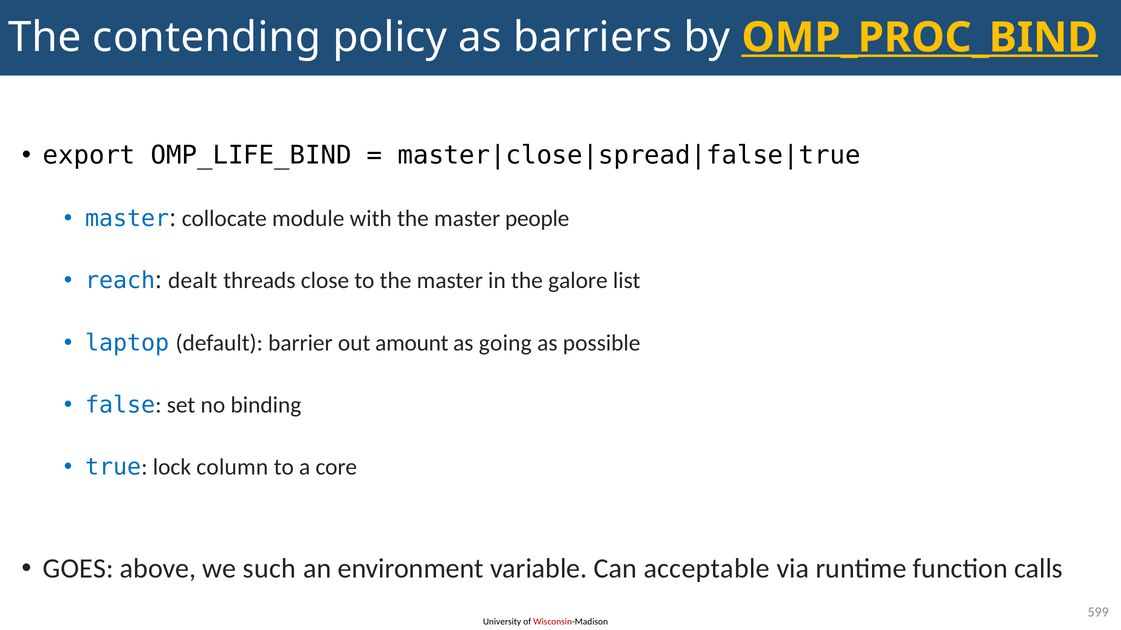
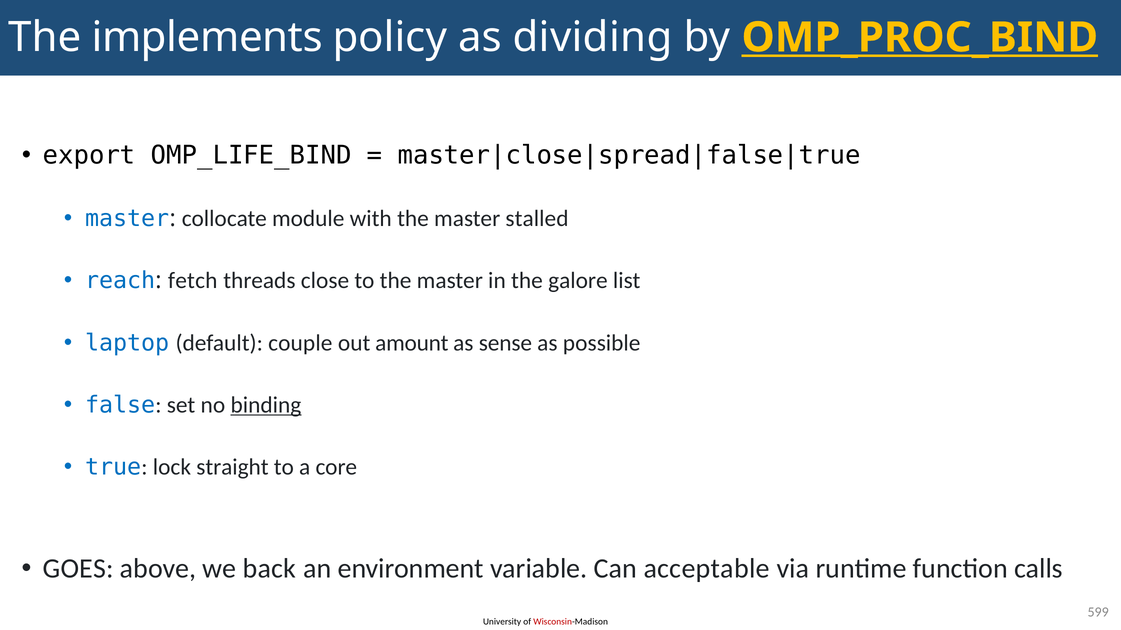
contending: contending -> implements (207, 38)
barriers: barriers -> dividing (593, 38)
people: people -> stalled (537, 219)
dealt: dealt -> fetch (193, 281)
barrier: barrier -> couple (300, 343)
going: going -> sense (505, 343)
binding underline: none -> present (266, 405)
column: column -> straight (232, 467)
such: such -> back (269, 569)
